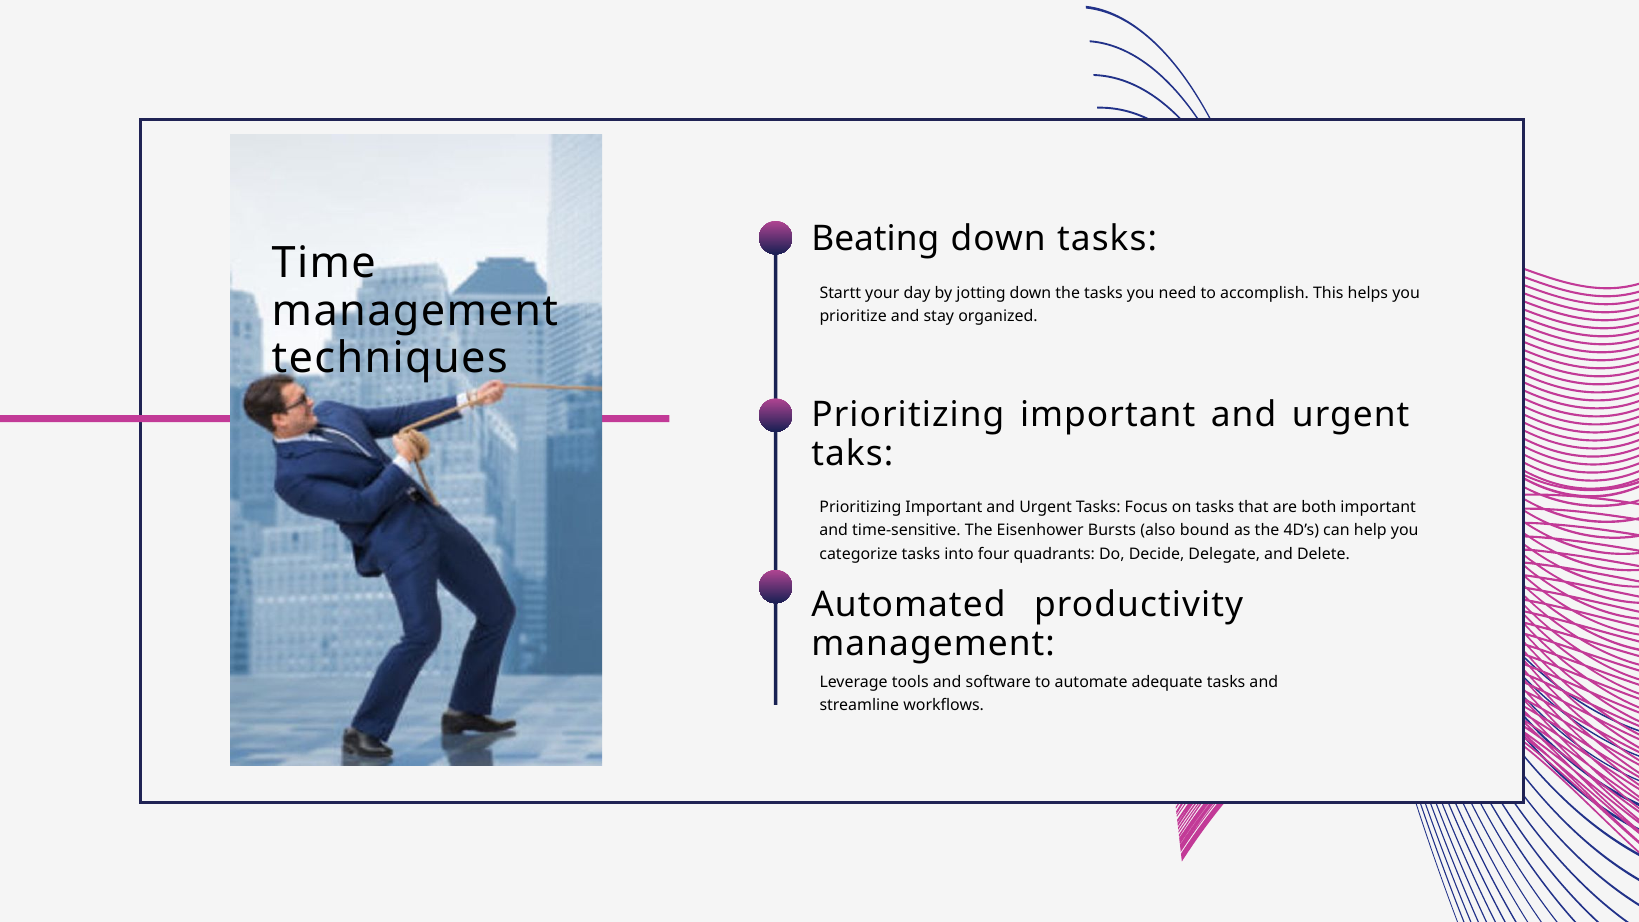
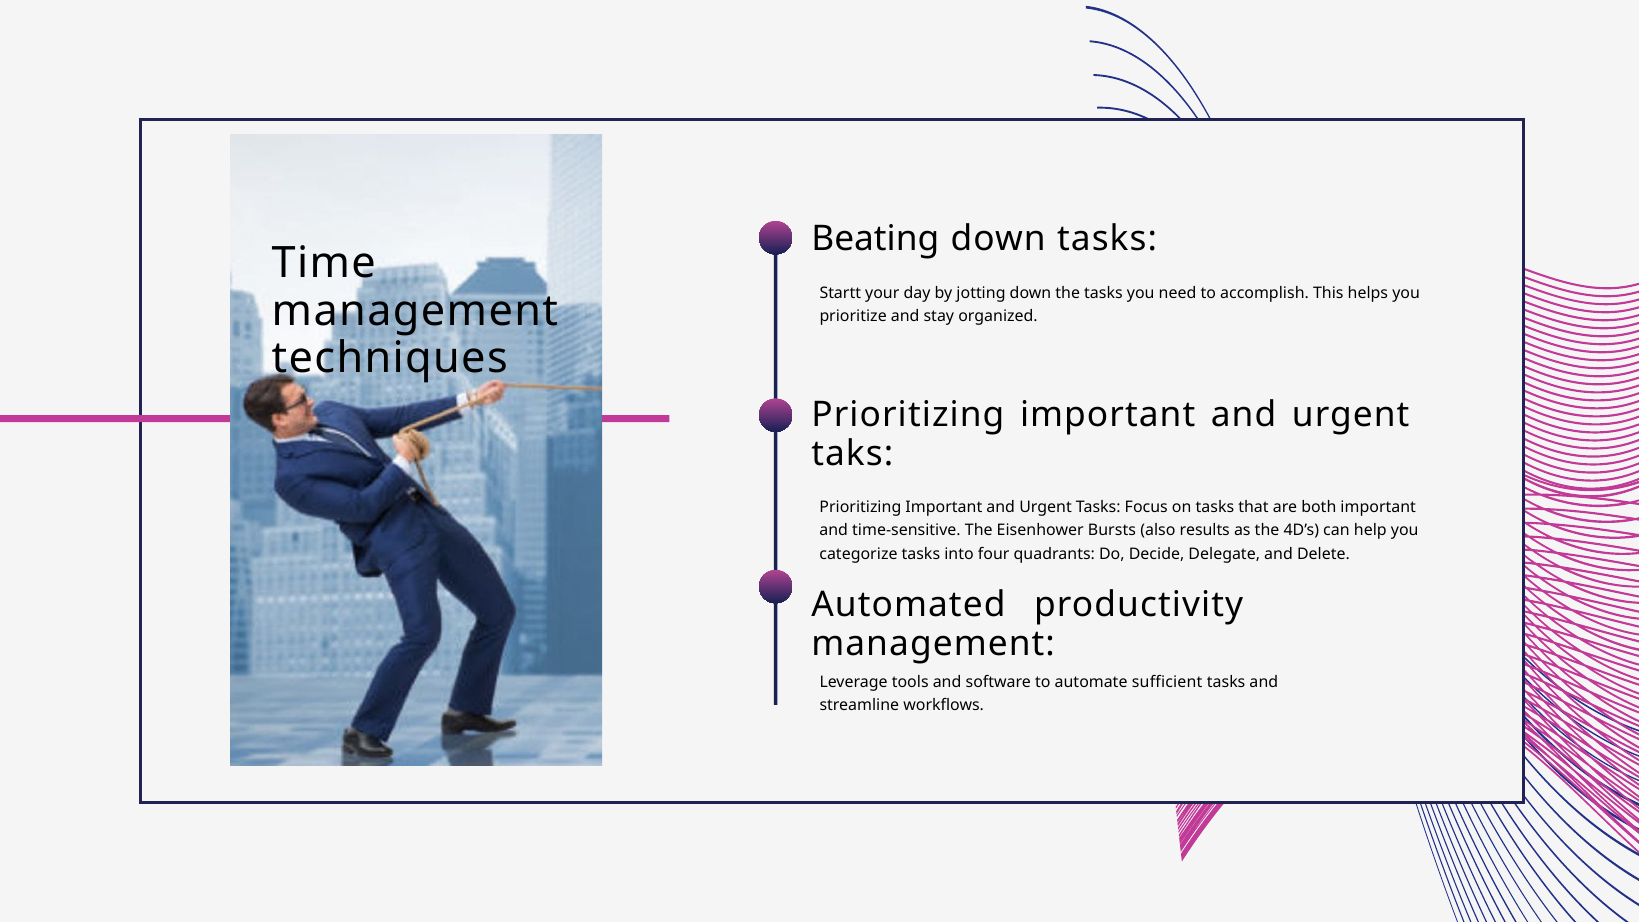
bound: bound -> results (1205, 530)
adequate: adequate -> sufficient (1167, 682)
